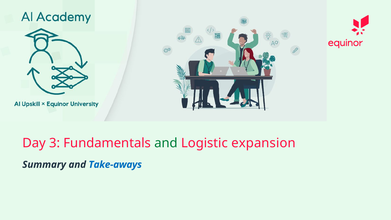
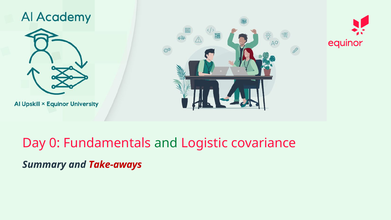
3: 3 -> 0 (55, 143)
expansion: expansion -> covariance (264, 143)
Take-aways colour: blue -> red (115, 165)
